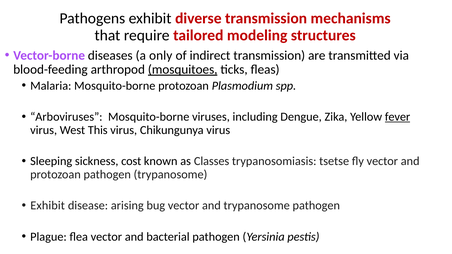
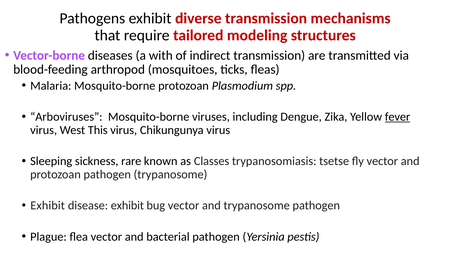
only: only -> with (161, 55)
mosquitoes underline: present -> none (183, 70)
cost: cost -> rare (131, 161)
disease arising: arising -> exhibit (127, 206)
